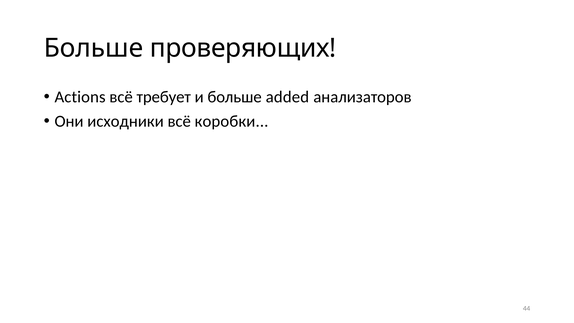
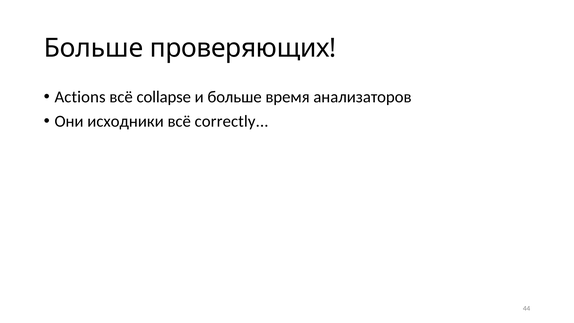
требует: требует -> collapse (164, 97)
added: added -> время (288, 97)
коробки: коробки -> correctly (232, 121)
